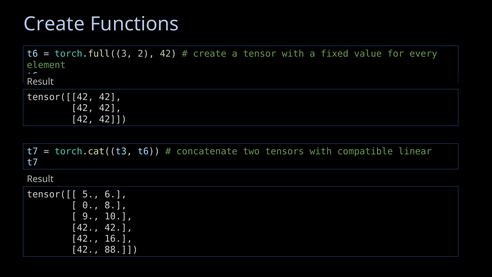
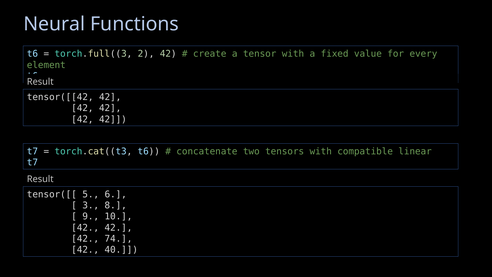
Create: Create -> Neural (54, 24)
0: 0 -> 3 (91, 205)
16: 16 -> 74 (118, 238)
88: 88 -> 40 (121, 250)
